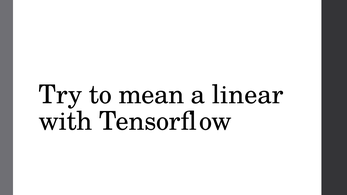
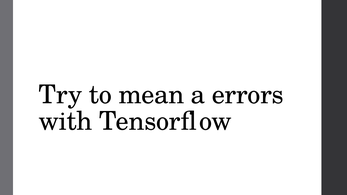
linear: linear -> errors (248, 95)
